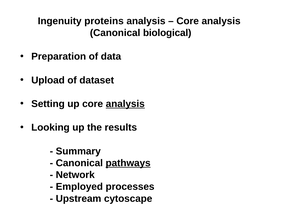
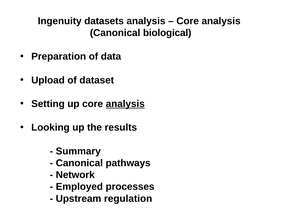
proteins: proteins -> datasets (104, 21)
pathways underline: present -> none (128, 163)
cytoscape: cytoscape -> regulation (128, 199)
